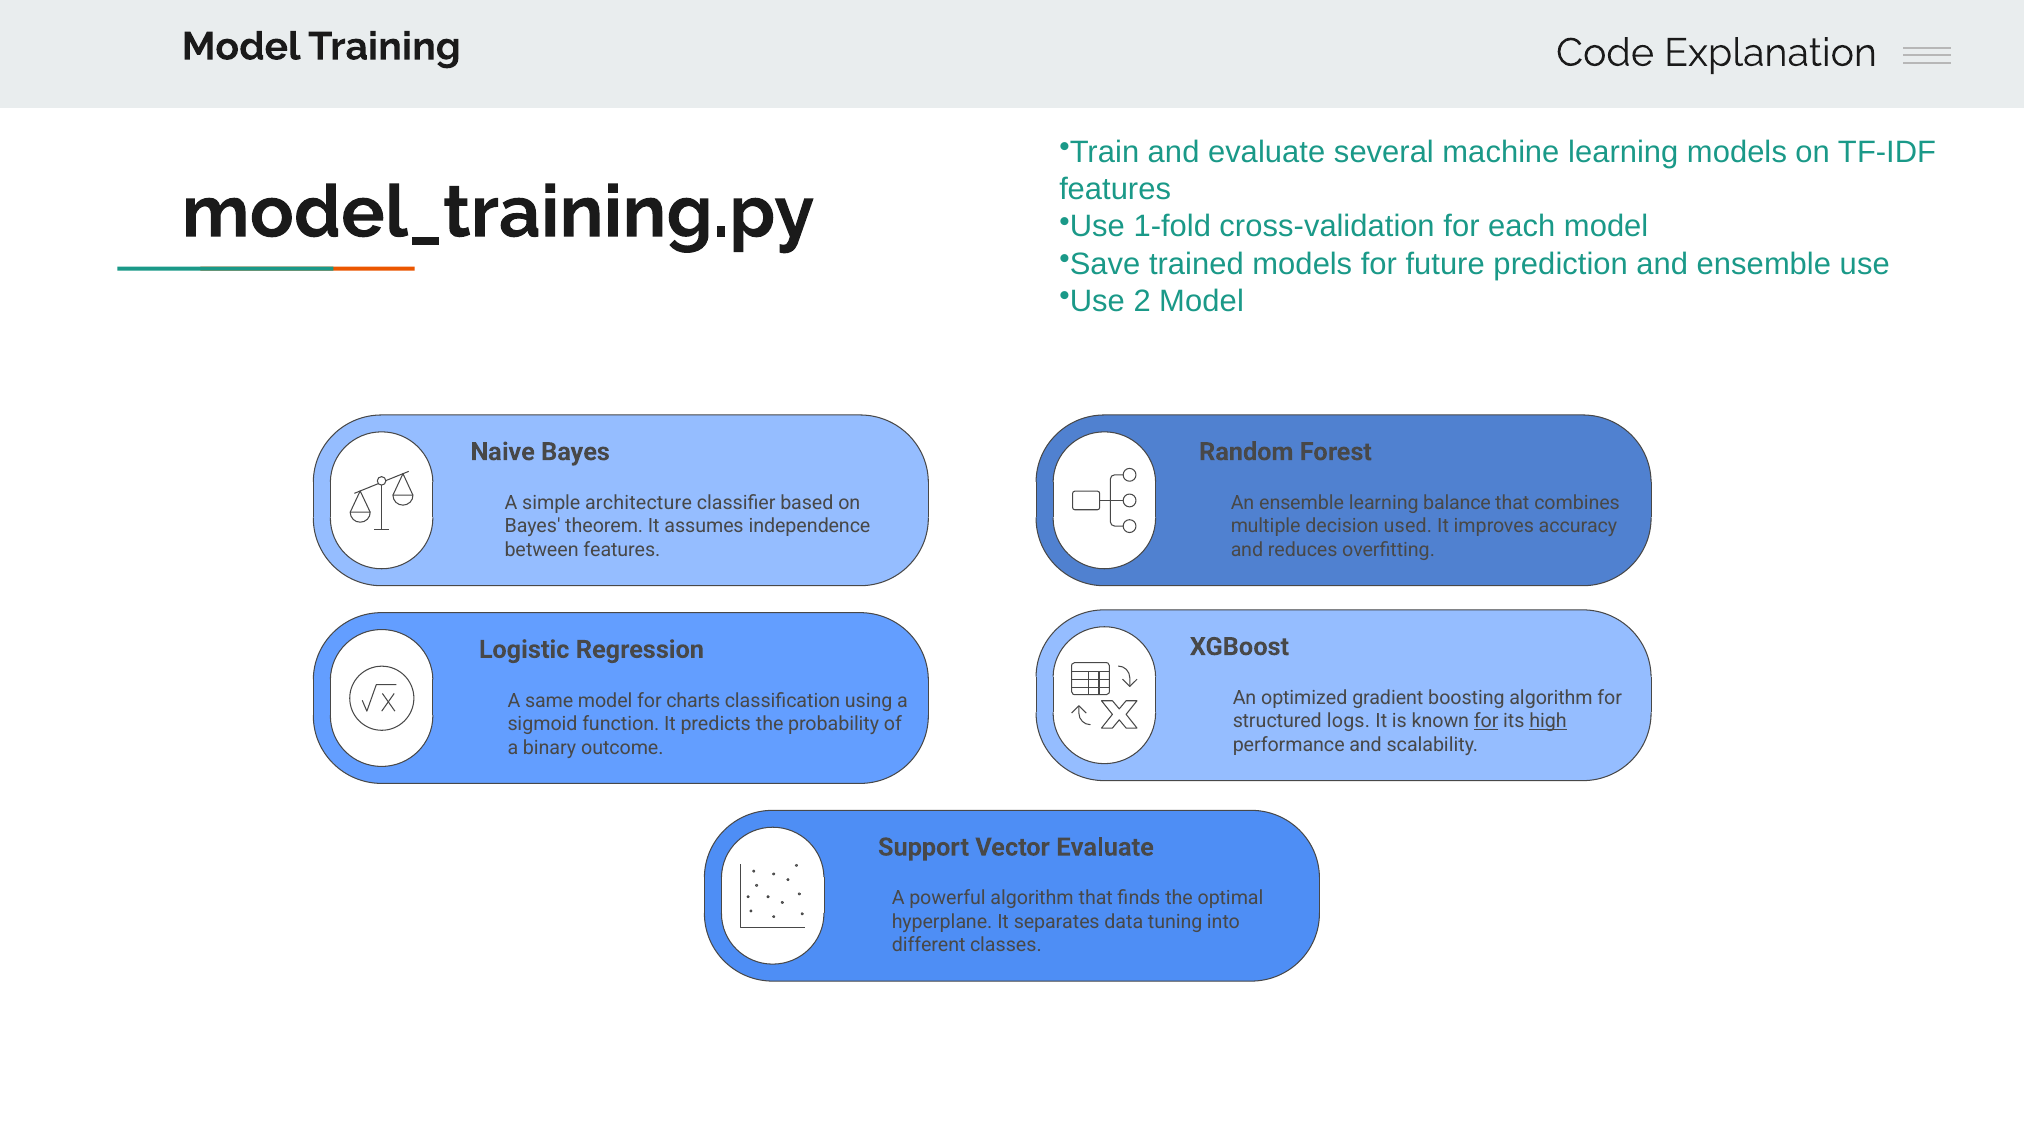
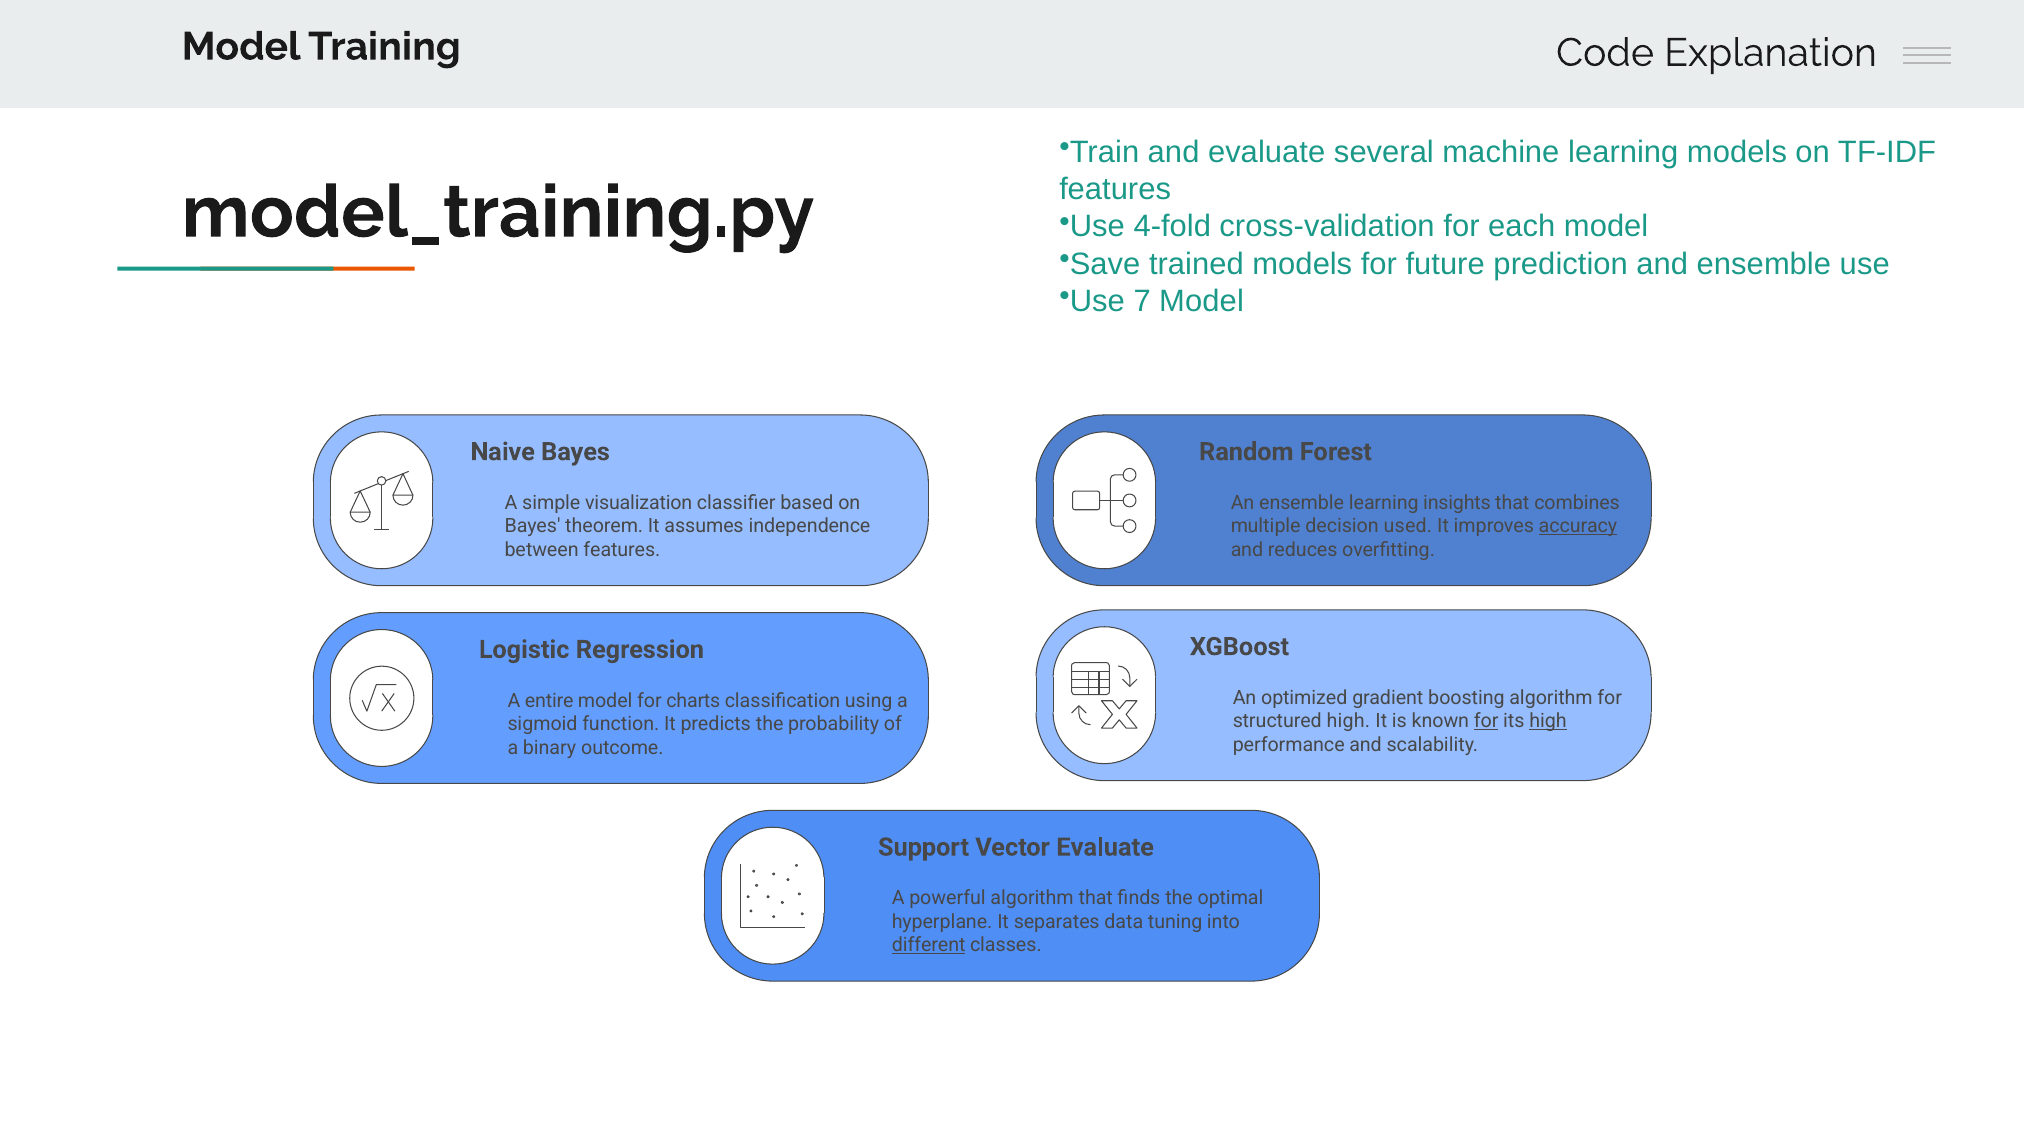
1-fold: 1-fold -> 4-fold (1172, 227)
2: 2 -> 7 (1142, 301)
architecture: architecture -> visualization (639, 503)
balance: balance -> insights (1457, 503)
accuracy underline: none -> present (1578, 527)
same: same -> entire (549, 701)
structured logs: logs -> high (1348, 722)
different underline: none -> present (929, 946)
